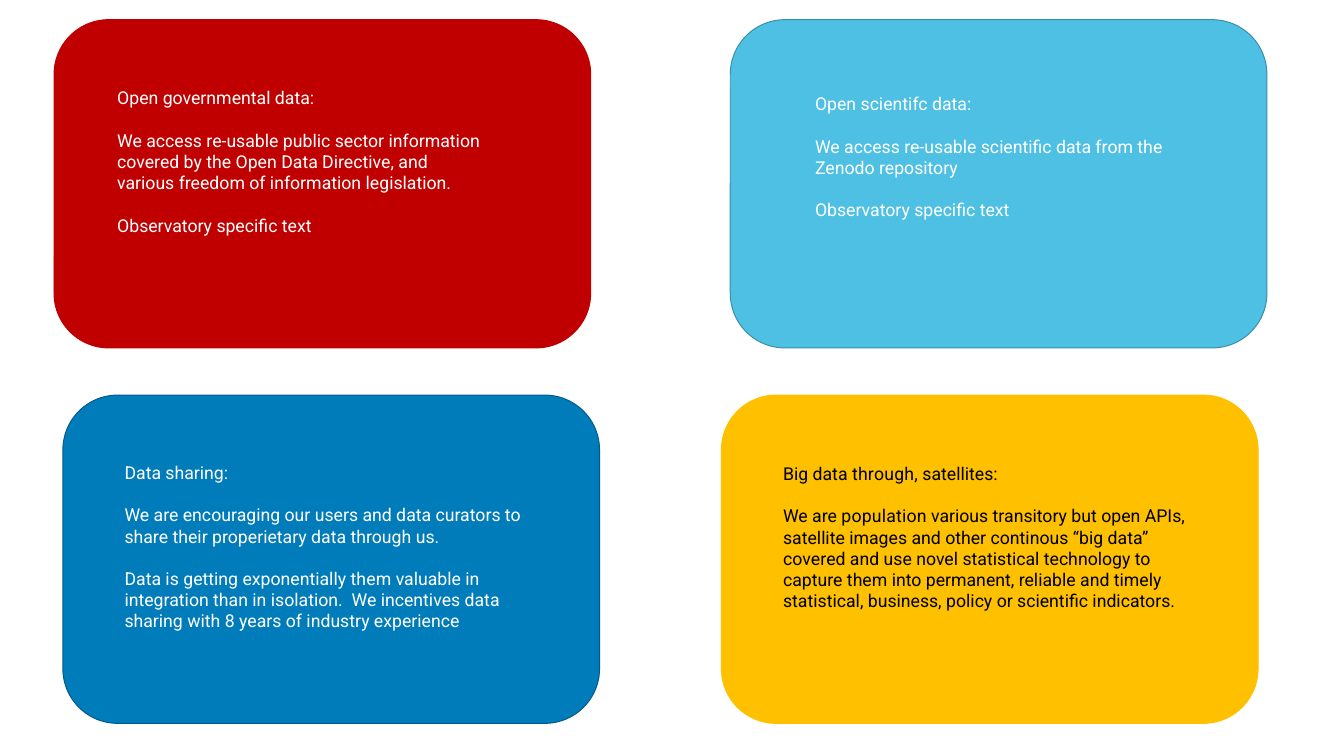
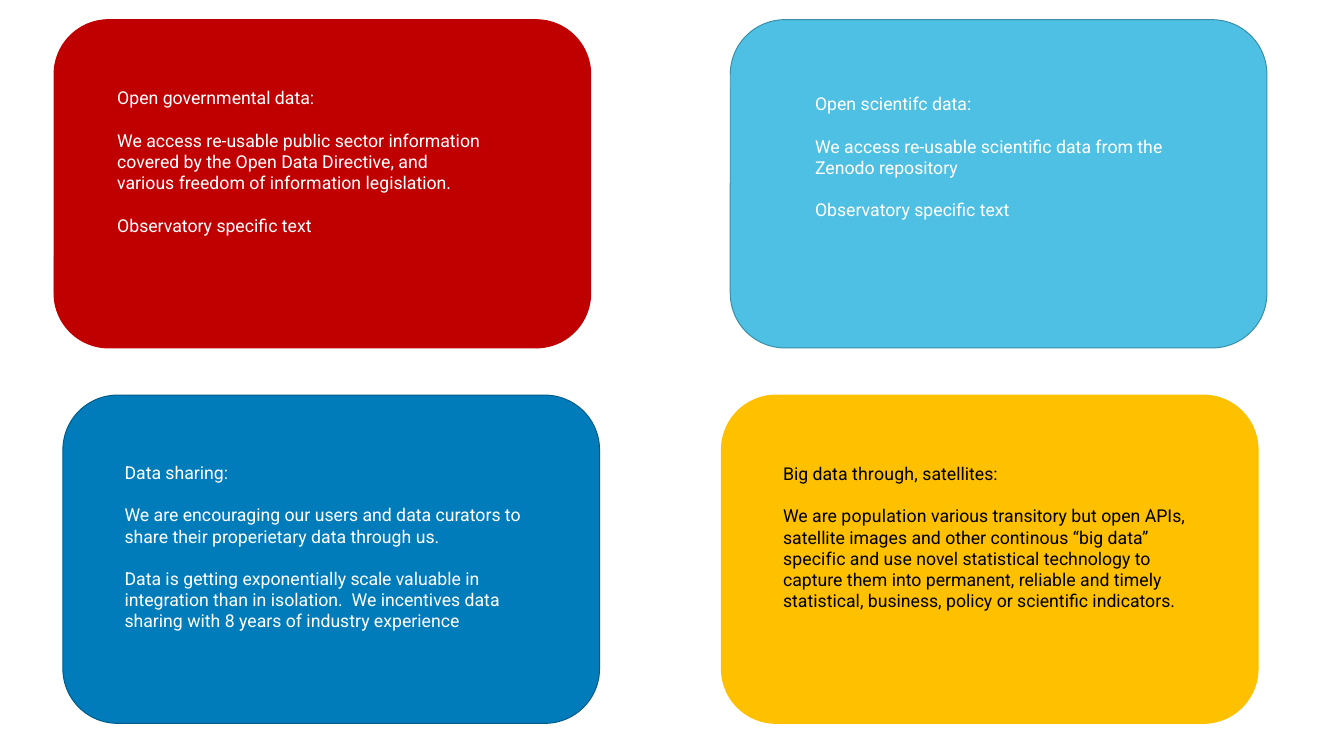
covered: covered -> specific (814, 559)
exponentially them: them -> scale (371, 580)
